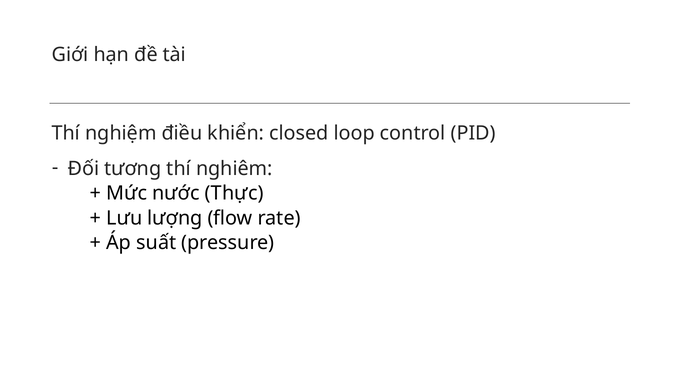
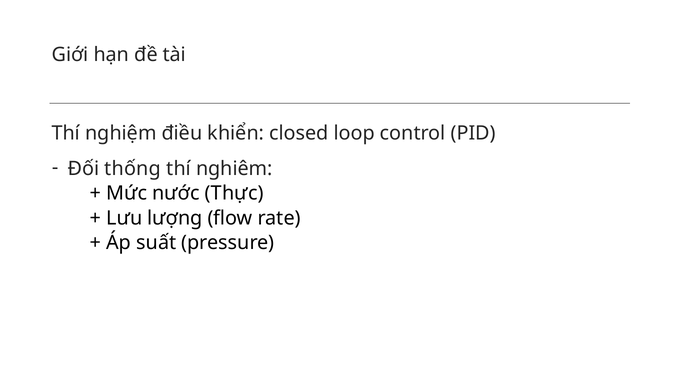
tương: tương -> thống (133, 168)
